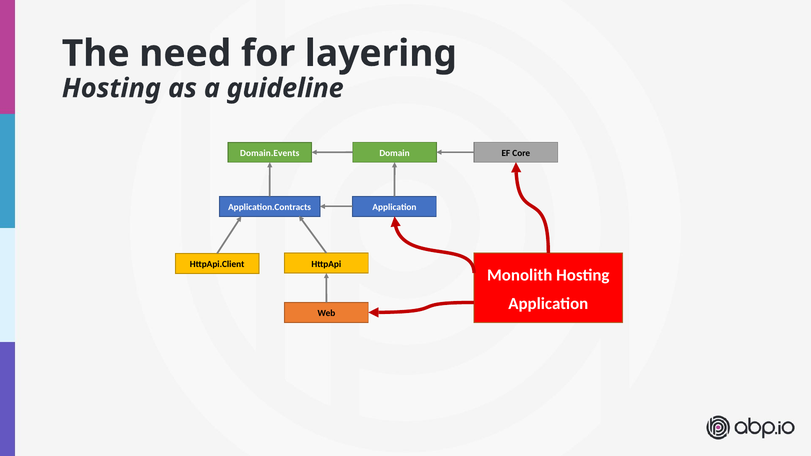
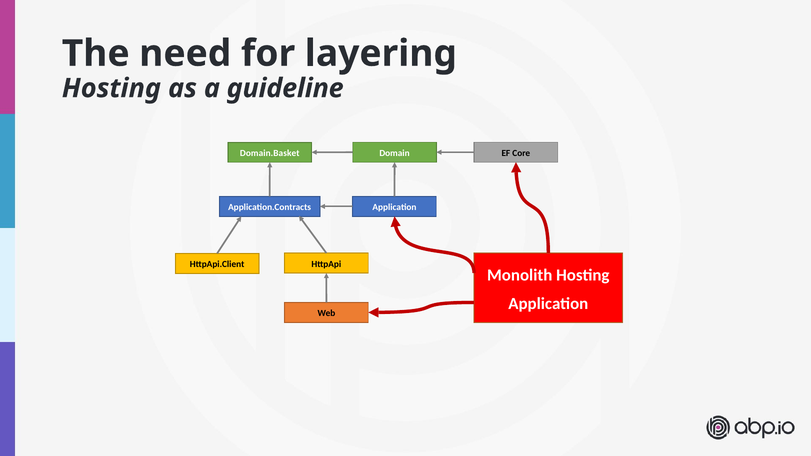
Domain.Events: Domain.Events -> Domain.Basket (270, 153)
